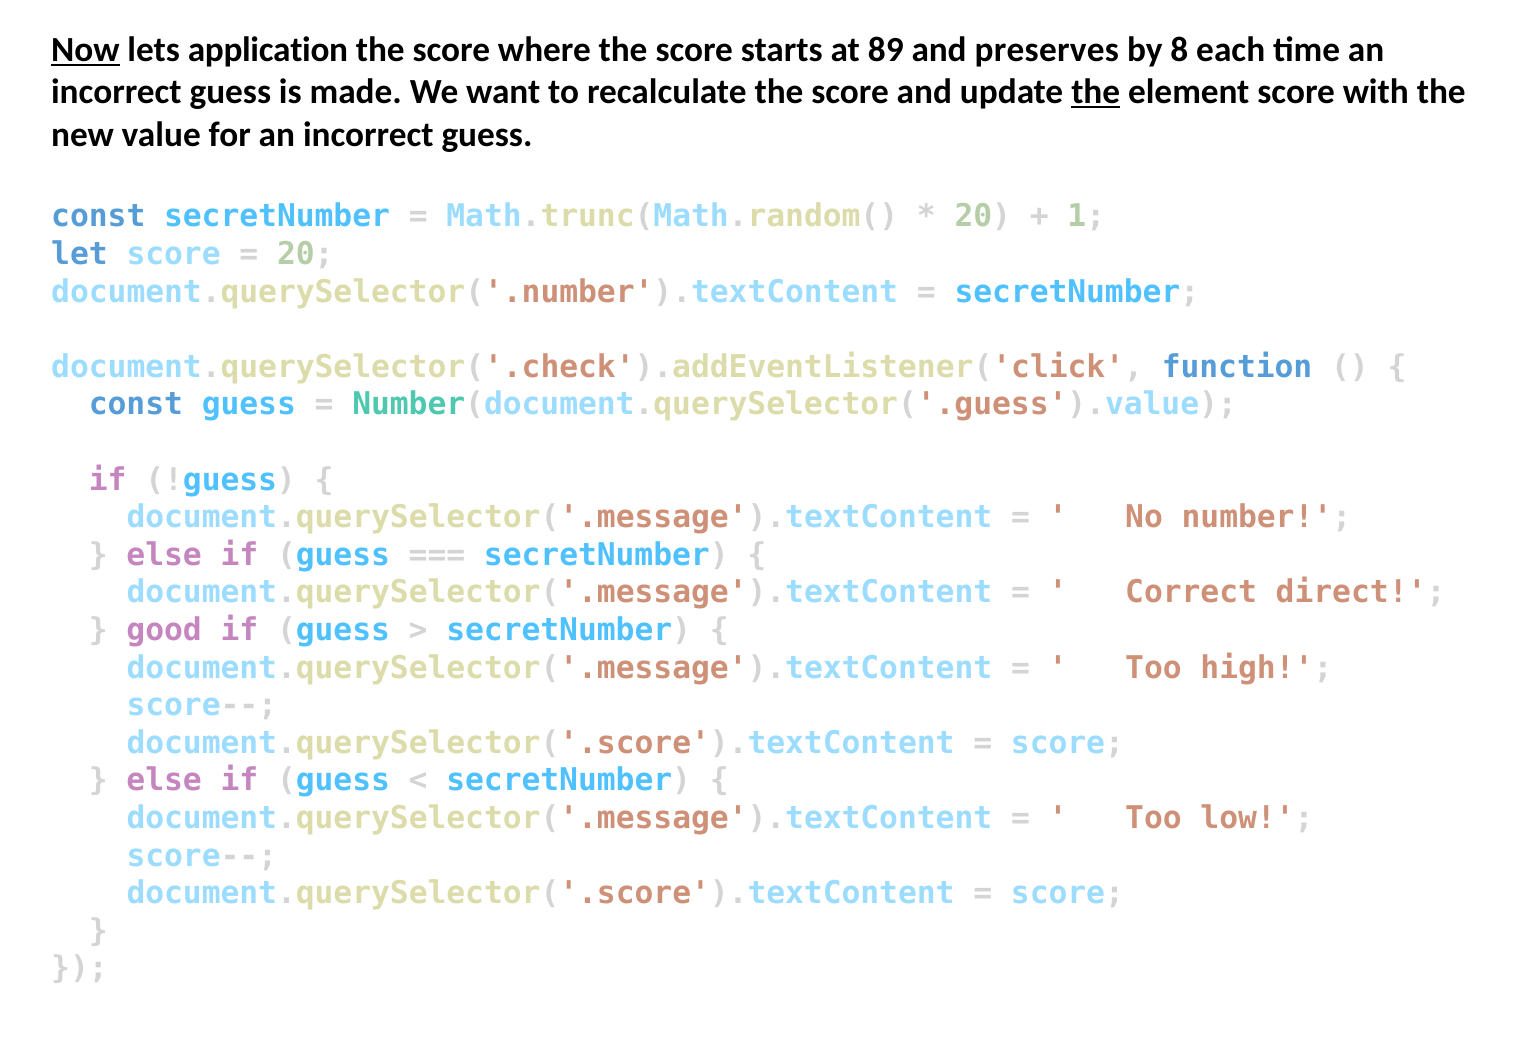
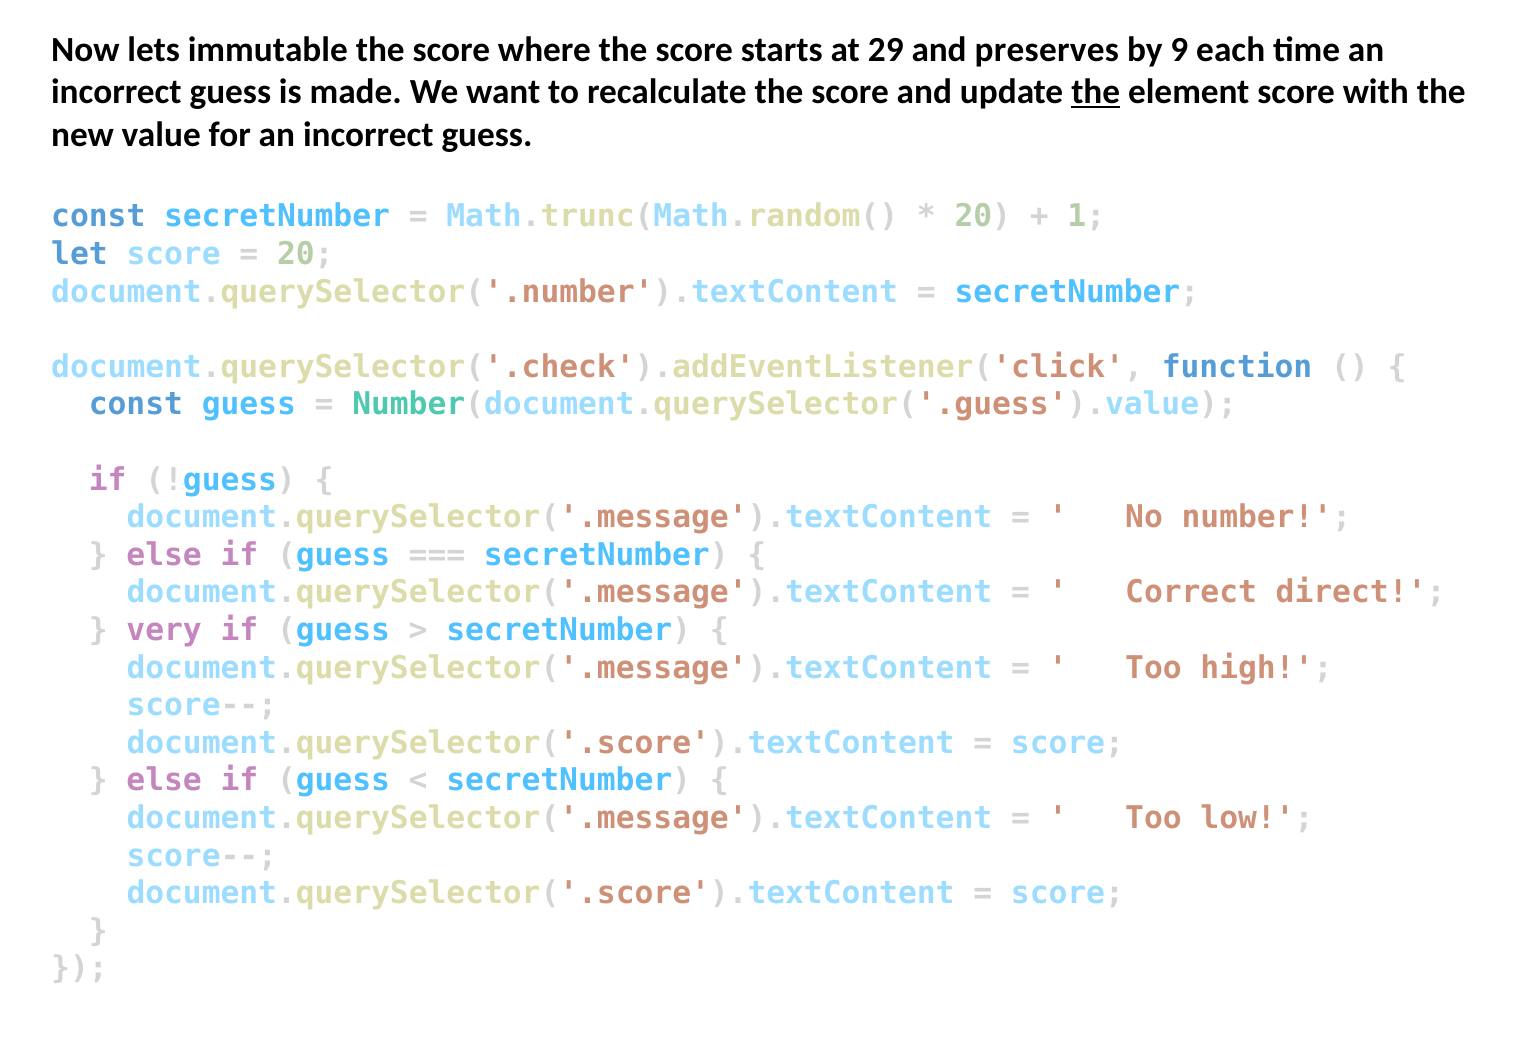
Now underline: present -> none (85, 50)
application: application -> immutable (268, 50)
89: 89 -> 29 (886, 50)
8: 8 -> 9 (1179, 50)
good: good -> very (164, 630)
